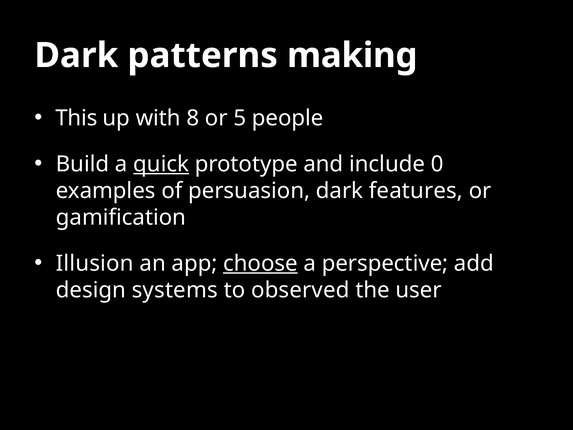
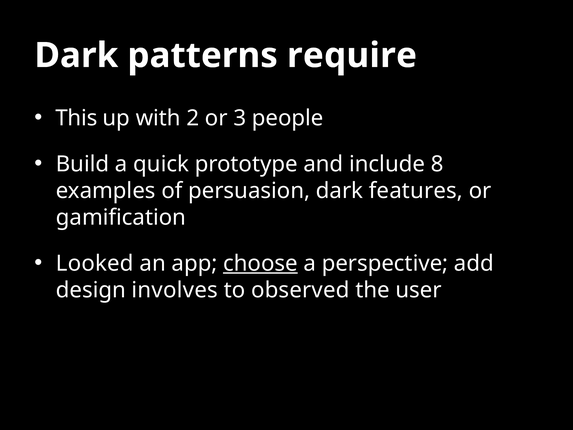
making: making -> require (352, 55)
8: 8 -> 2 (193, 118)
5: 5 -> 3 (240, 118)
quick underline: present -> none (161, 164)
0: 0 -> 8 (437, 164)
Illusion: Illusion -> Looked (95, 263)
systems: systems -> involves (175, 290)
